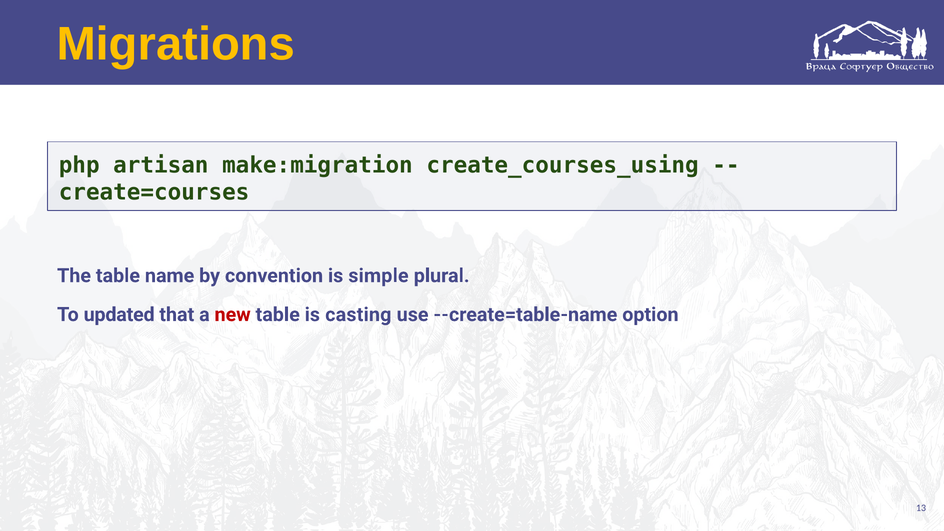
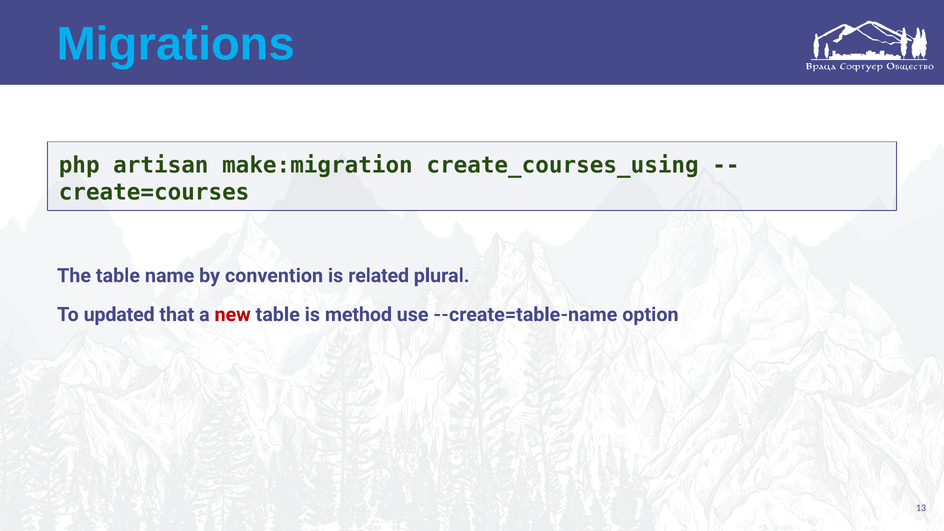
Migrations colour: yellow -> light blue (176, 44)
simple: simple -> related (379, 276)
casting: casting -> method (358, 315)
